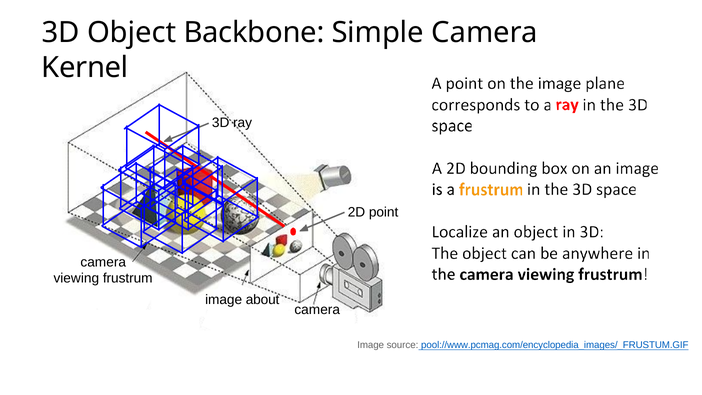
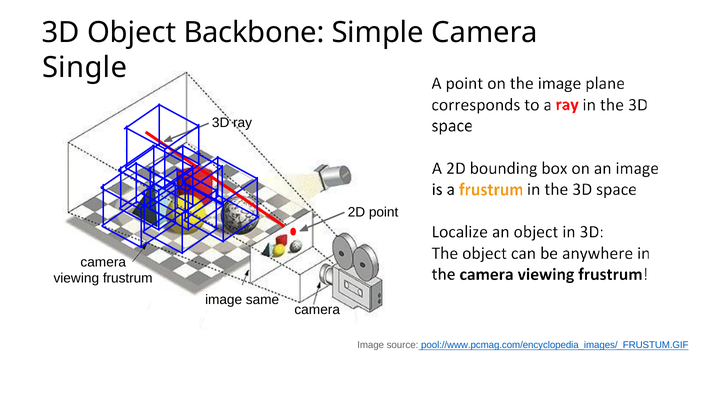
Kernel: Kernel -> Single (85, 68)
about: about -> same (263, 300)
